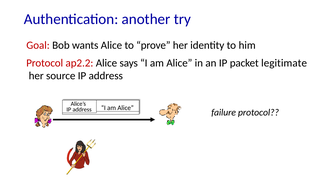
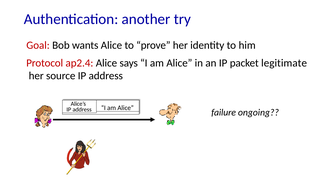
ap2.2: ap2.2 -> ap2.4 (79, 63)
failure protocol: protocol -> ongoing (258, 112)
